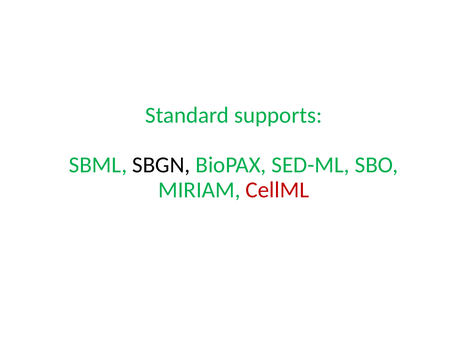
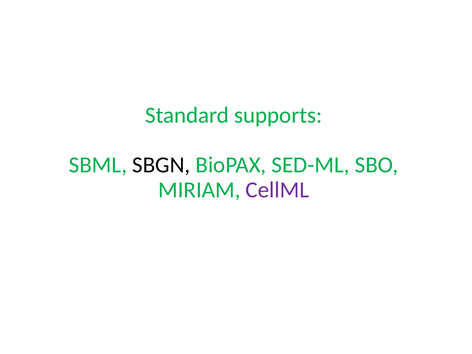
CellML colour: red -> purple (277, 190)
